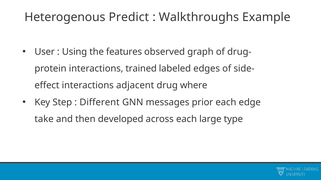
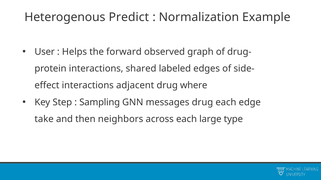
Walkthroughs: Walkthroughs -> Normalization (199, 17)
Using: Using -> Helps (74, 52)
features: features -> forward (124, 52)
trained: trained -> shared (141, 69)
Different: Different -> Sampling (100, 103)
messages prior: prior -> drug (202, 103)
developed: developed -> neighbors (121, 119)
